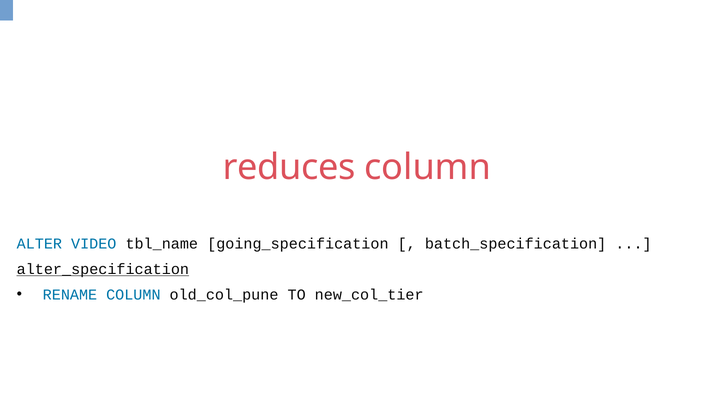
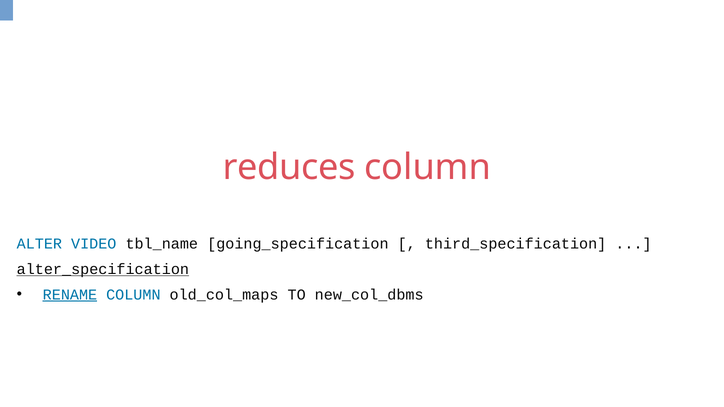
batch_specification: batch_specification -> third_specification (516, 244)
RENAME underline: none -> present (70, 295)
old_col_pune: old_col_pune -> old_col_maps (224, 295)
new_col_tier: new_col_tier -> new_col_dbms (369, 295)
